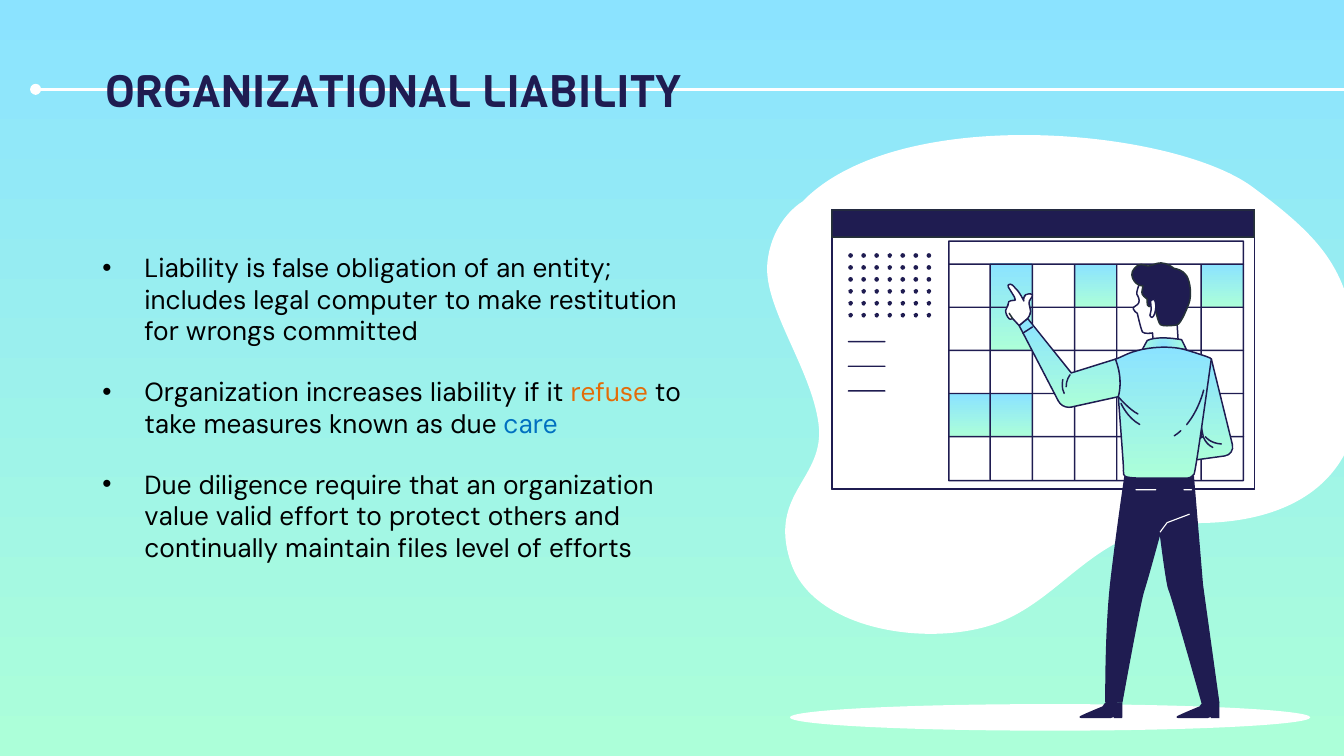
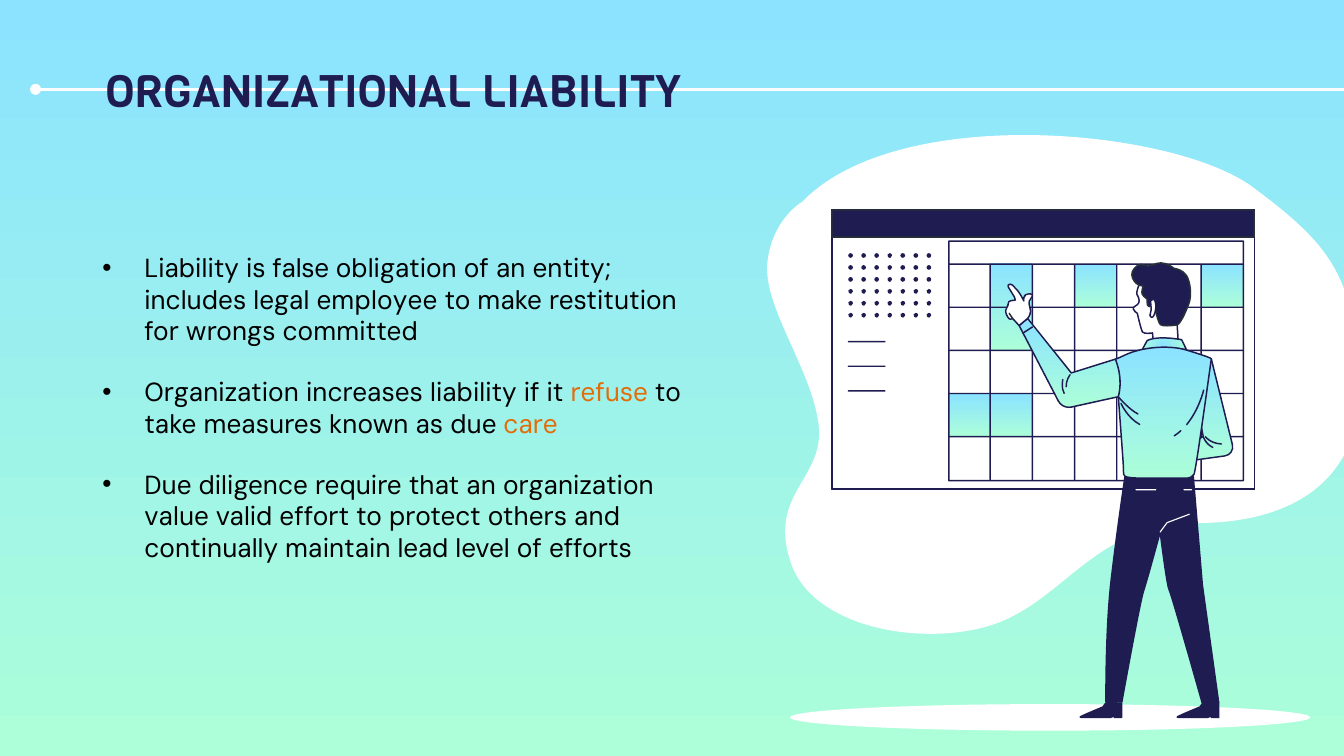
computer: computer -> employee (377, 301)
care colour: blue -> orange (531, 425)
files: files -> lead (423, 548)
